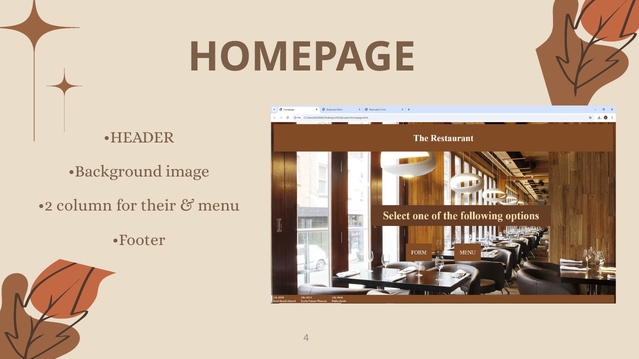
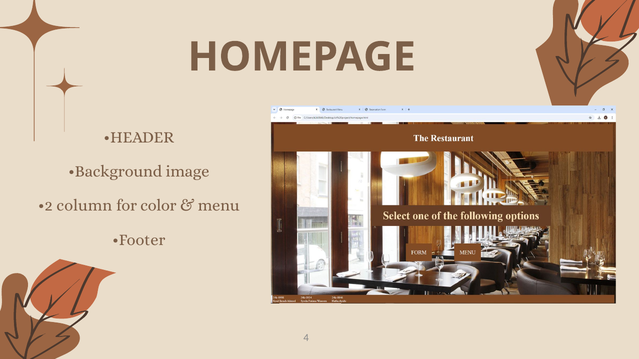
their: their -> color (158, 206)
